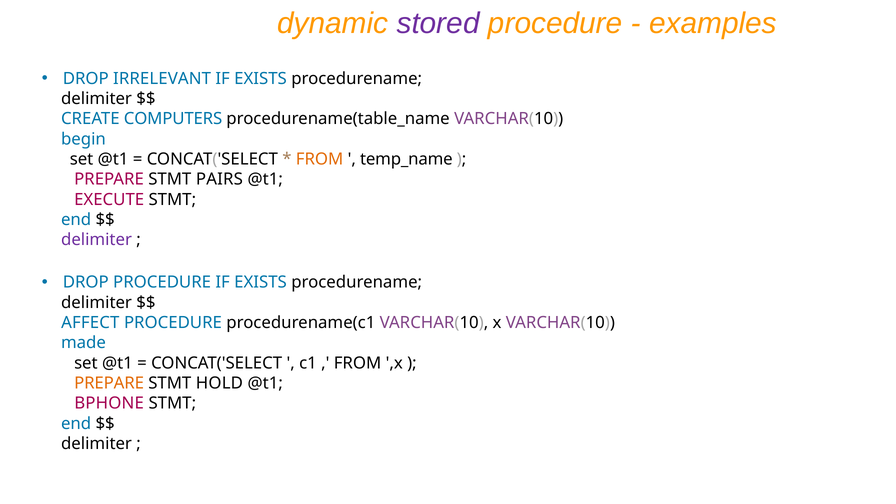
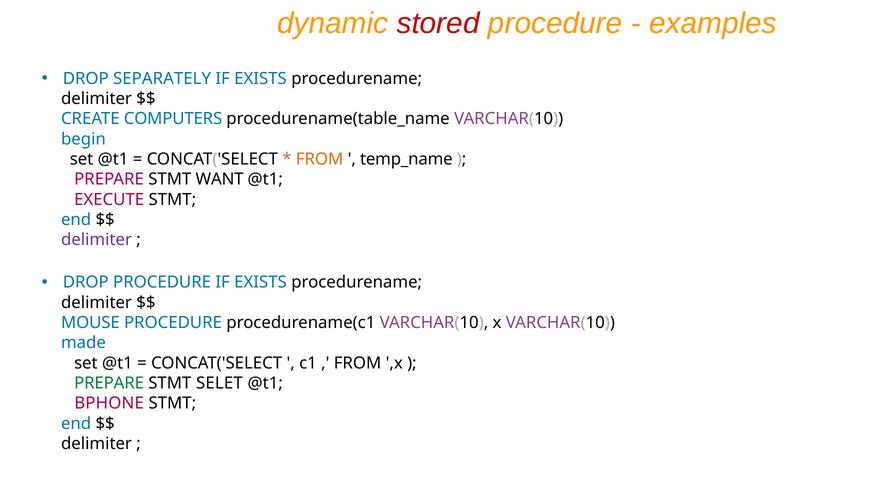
stored colour: purple -> red (438, 23)
IRRELEVANT: IRRELEVANT -> SEPARATELY (162, 79)
PAIRS: PAIRS -> WANT (220, 179)
AFFECT: AFFECT -> MOUSE (90, 323)
PREPARE colour: orange -> green (109, 383)
HOLD: HOLD -> SELET (219, 383)
